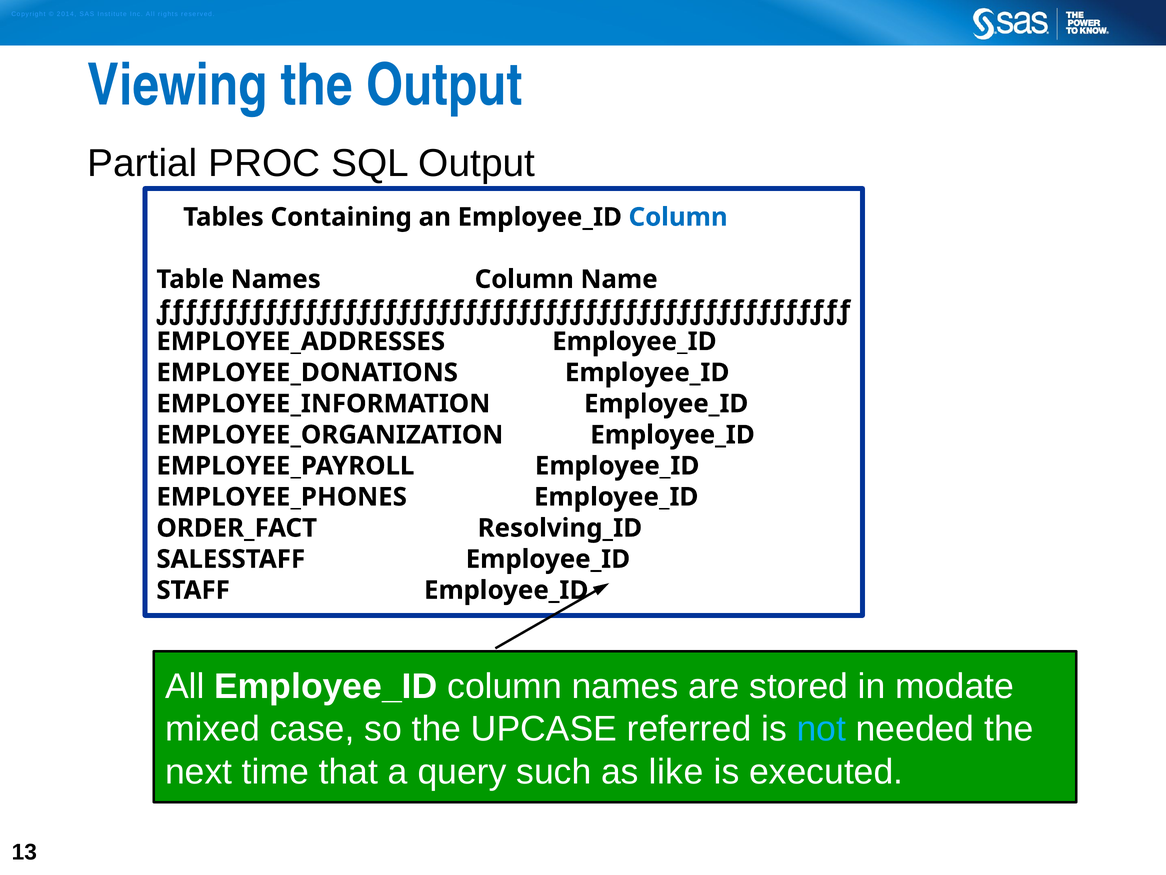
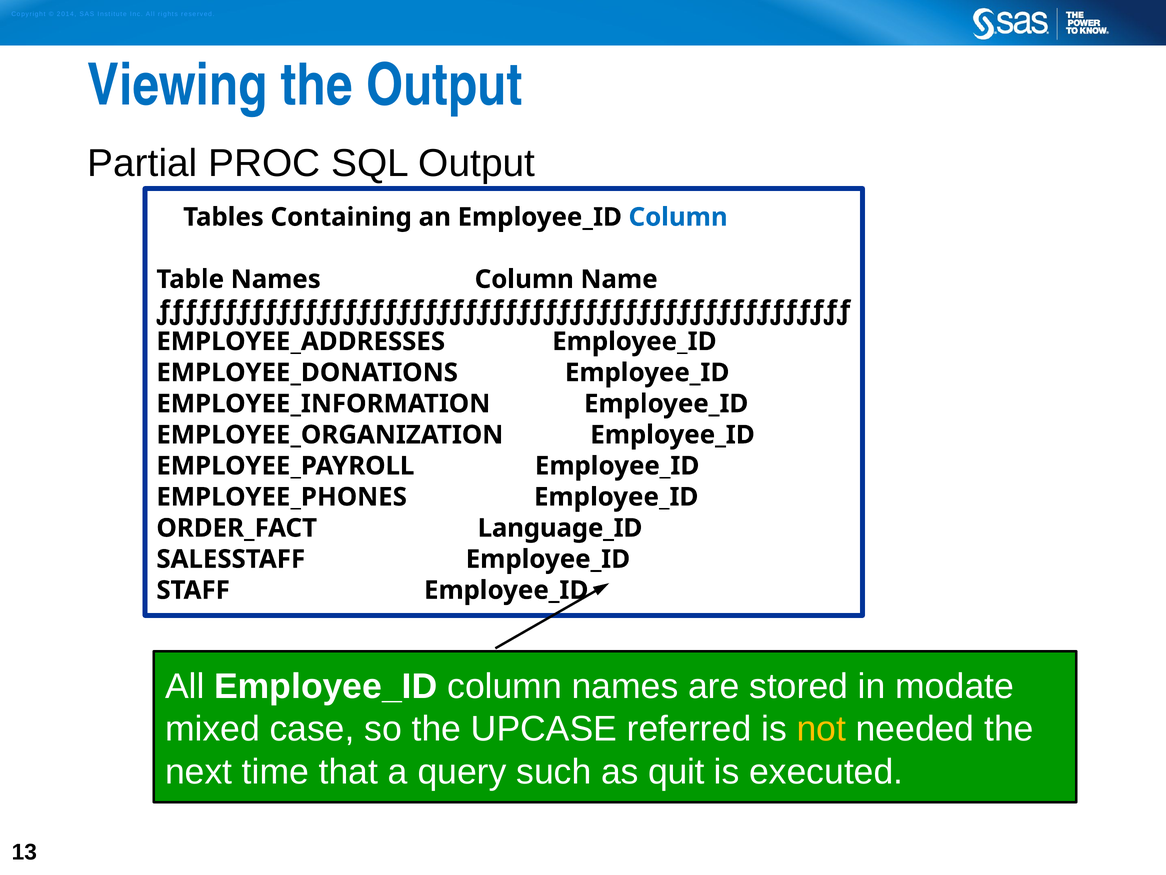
Resolving_ID: Resolving_ID -> Language_ID (560, 528)
not colour: light blue -> yellow (821, 729)
like: like -> quit (676, 771)
